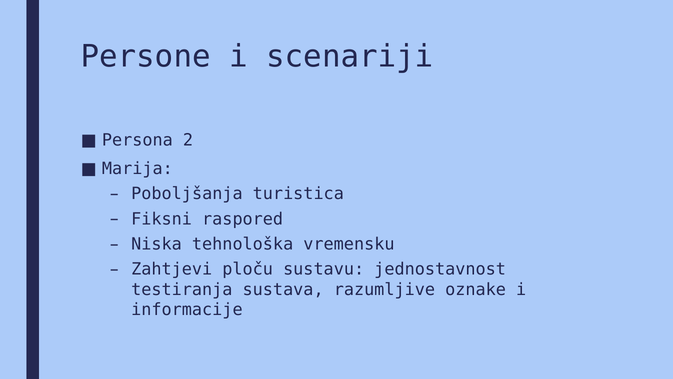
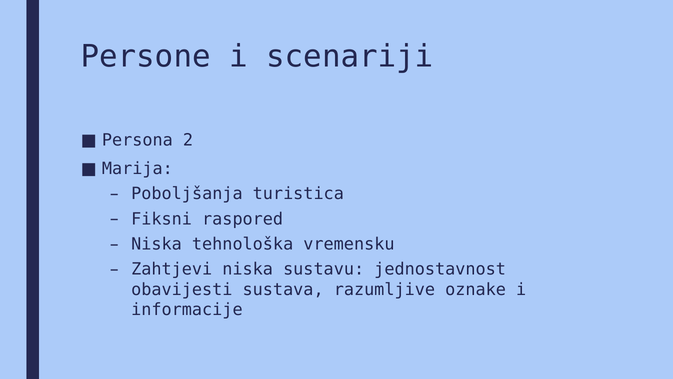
Zahtjevi ploču: ploču -> niska (248, 269)
testiranja: testiranja -> obavijesti (182, 289)
